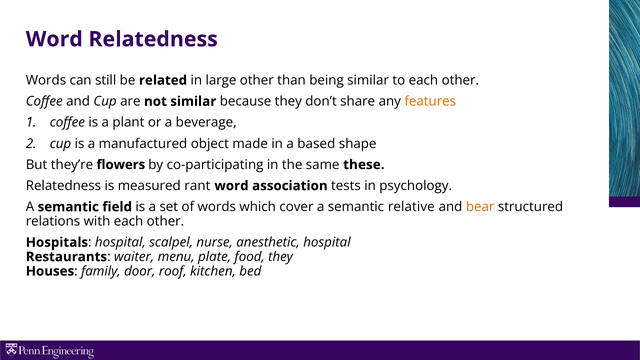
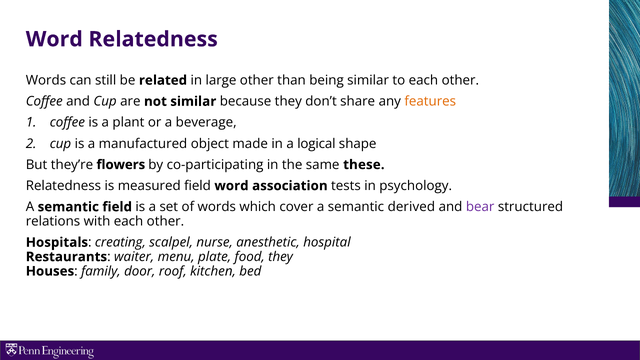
based: based -> logical (316, 144)
measured rant: rant -> field (197, 186)
relative: relative -> derived (411, 207)
bear colour: orange -> purple (480, 207)
Hospitals hospital: hospital -> creating (120, 242)
